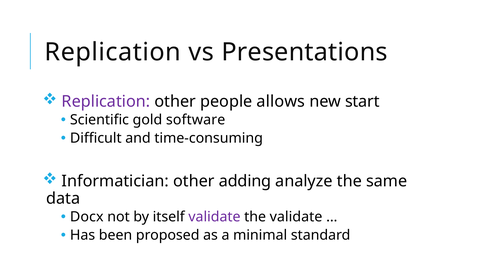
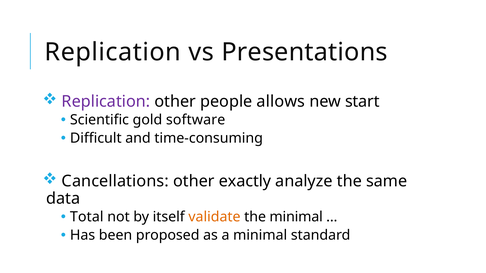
Informatician: Informatician -> Cancellations (115, 181)
adding: adding -> exactly (245, 181)
Docx: Docx -> Total (87, 217)
validate colour: purple -> orange (214, 217)
the validate: validate -> minimal (296, 217)
